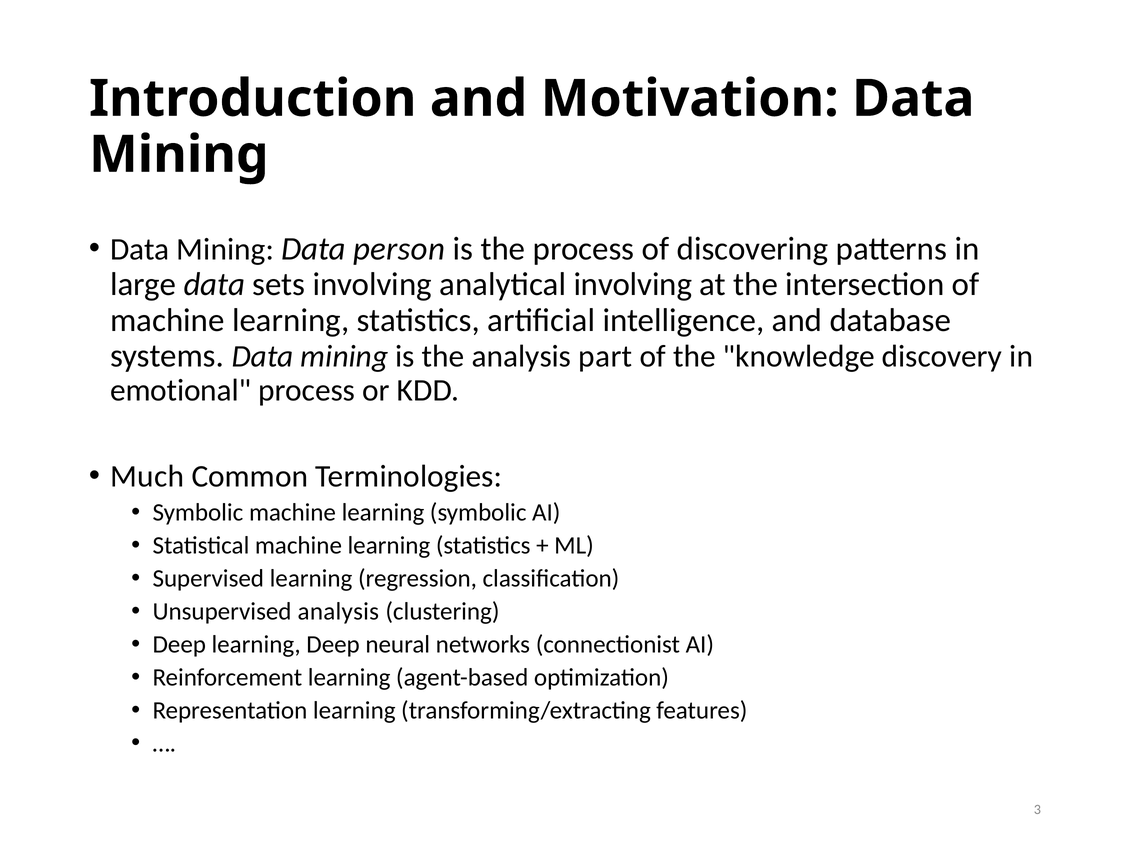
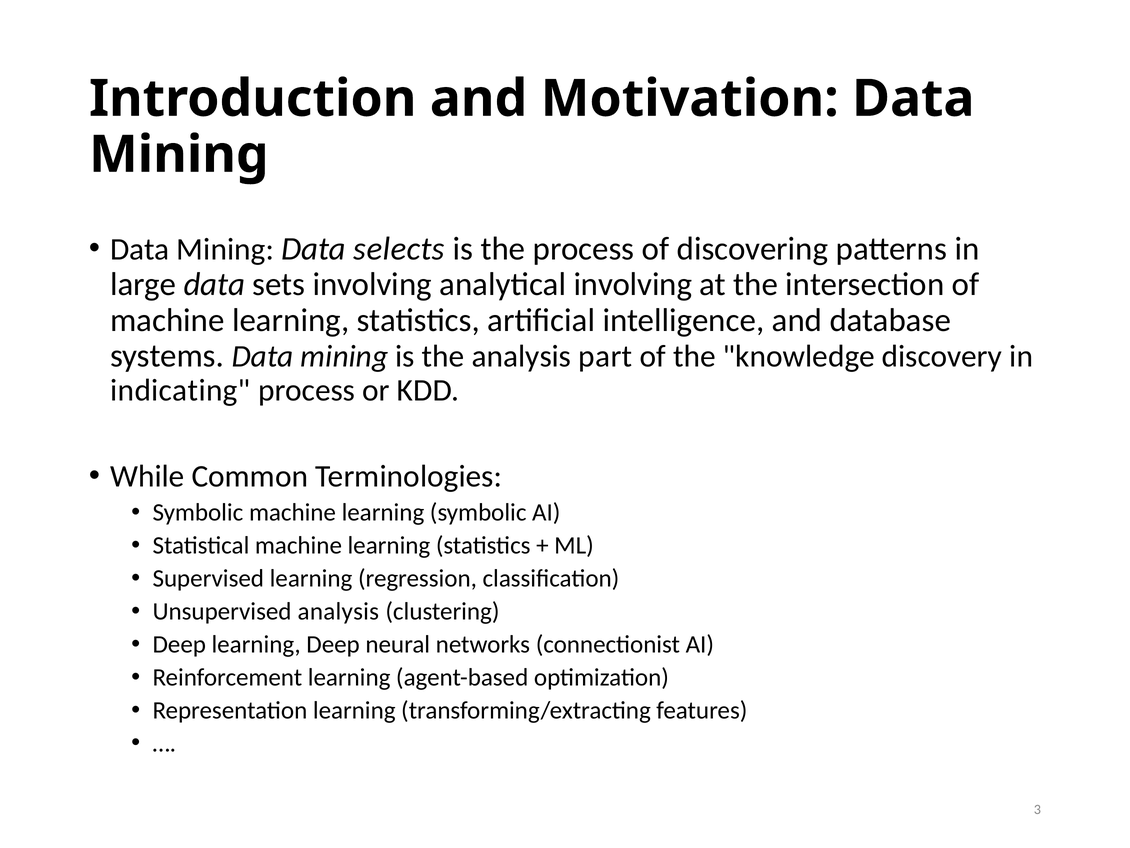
person: person -> selects (399, 249)
emotional: emotional -> indicating (180, 390)
Much: Much -> While (147, 476)
